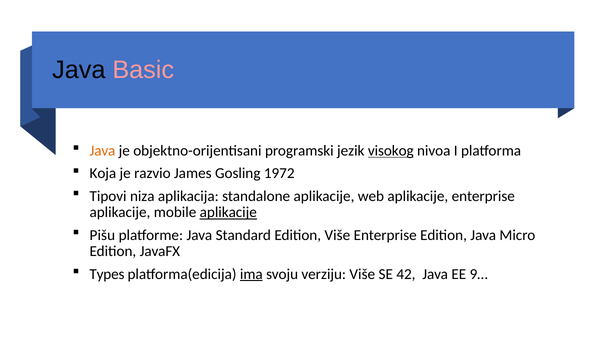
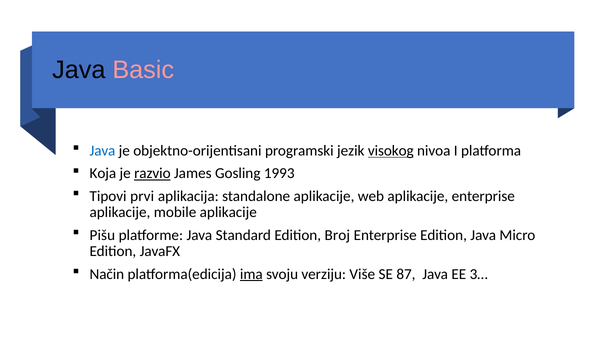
Java colour: orange -> blue (102, 151)
razvio underline: none -> present (152, 173)
1972: 1972 -> 1993 (279, 173)
niza: niza -> prvi (142, 196)
aplikacije underline: present -> none (228, 212)
Edition Više: Više -> Broj (337, 235)
Types: Types -> Način (107, 274)
42: 42 -> 87 (406, 274)
9…: 9… -> 3… (479, 274)
